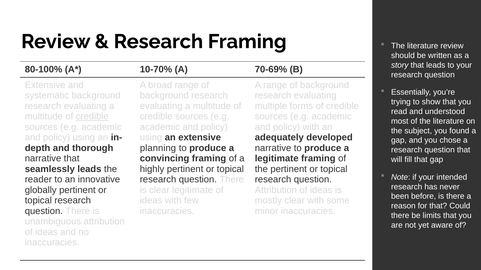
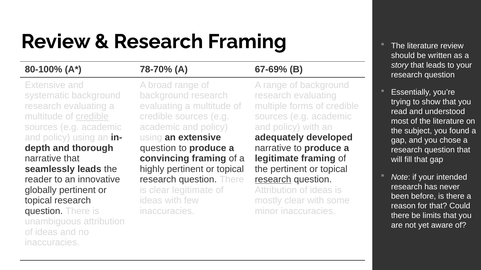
10-70%: 10-70% -> 78-70% (156, 69)
70-69%: 70-69% -> 67-69% (271, 69)
planning: planning -> question (158, 148)
research underline: none -> present (273, 180)
